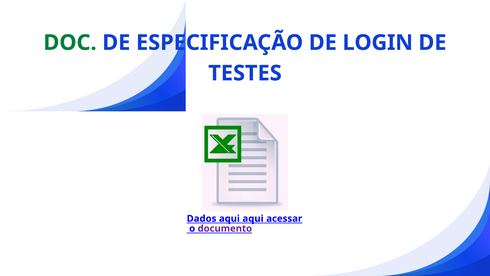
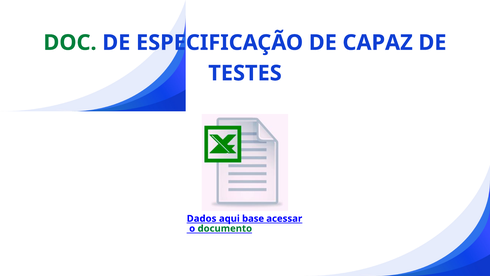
LOGIN: LOGIN -> CAPAZ (378, 43)
aqui aqui: aqui -> base (253, 218)
documento colour: purple -> green (225, 228)
